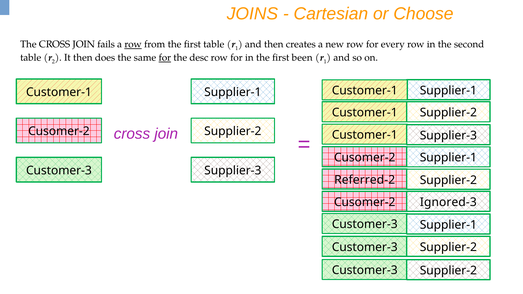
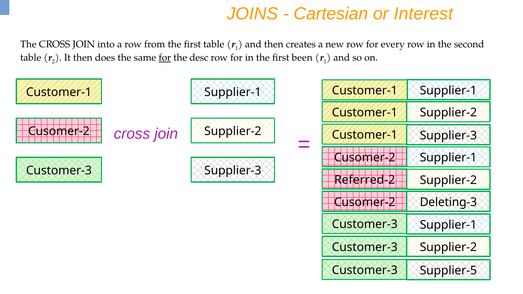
Choose: Choose -> Interest (423, 14)
fails: fails -> into (106, 44)
row underline: present -> none (133, 44)
Ignored-3: Ignored-3 -> Deleting-3 (448, 202)
Supplier-2: Supplier-2 -> Supplier-5 (448, 271)
